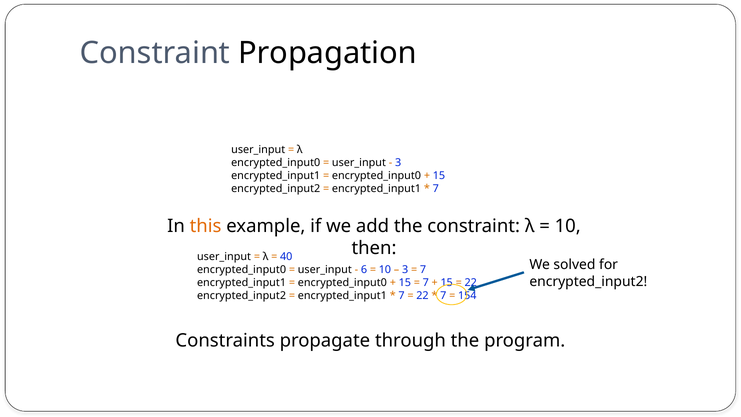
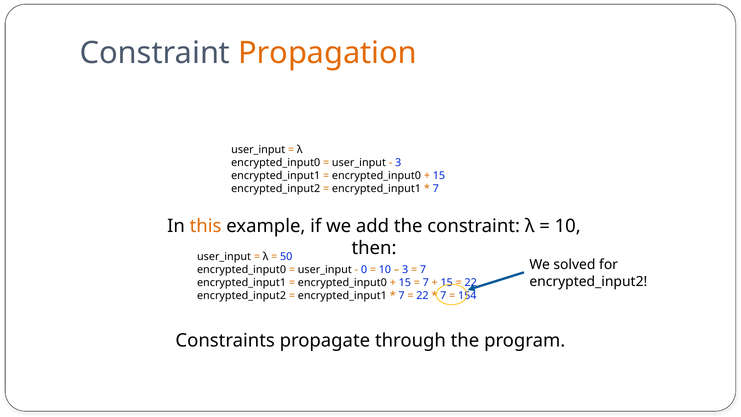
Propagation colour: black -> orange (328, 53)
40: 40 -> 50 (286, 257)
6: 6 -> 0 (364, 269)
